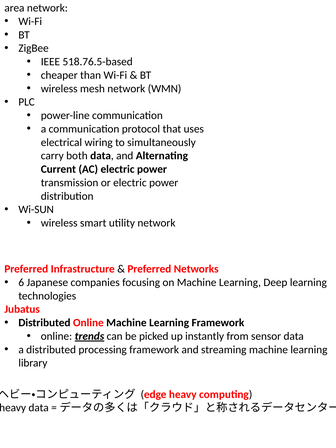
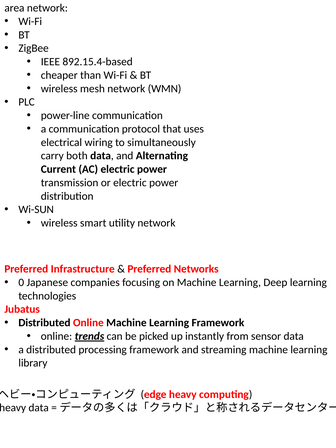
518.76.5-based: 518.76.5-based -> 892.15.4-based (98, 62)
6: 6 -> 0 (21, 282)
